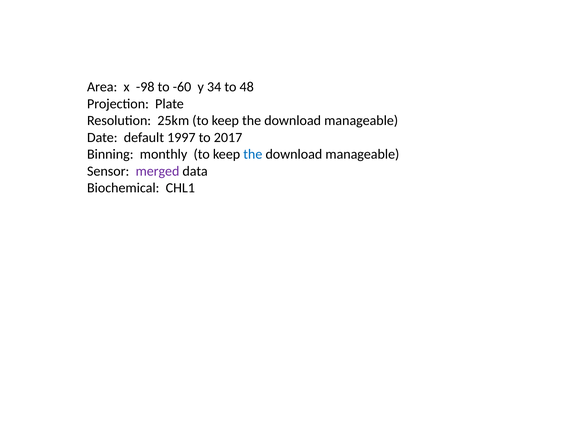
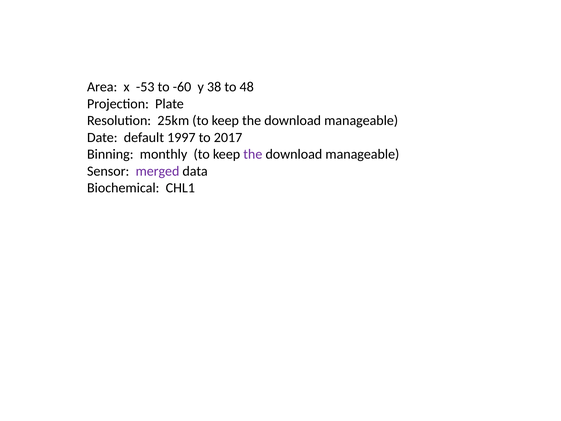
-98: -98 -> -53 (145, 87)
34: 34 -> 38 (214, 87)
the colour: blue -> purple (253, 154)
